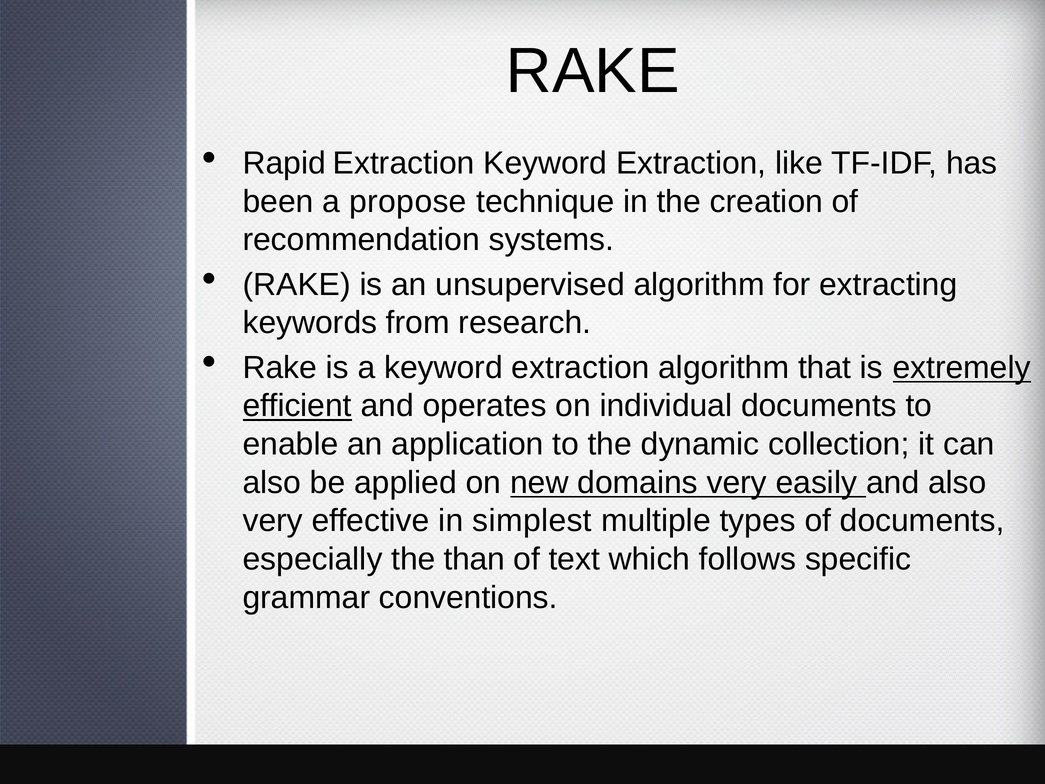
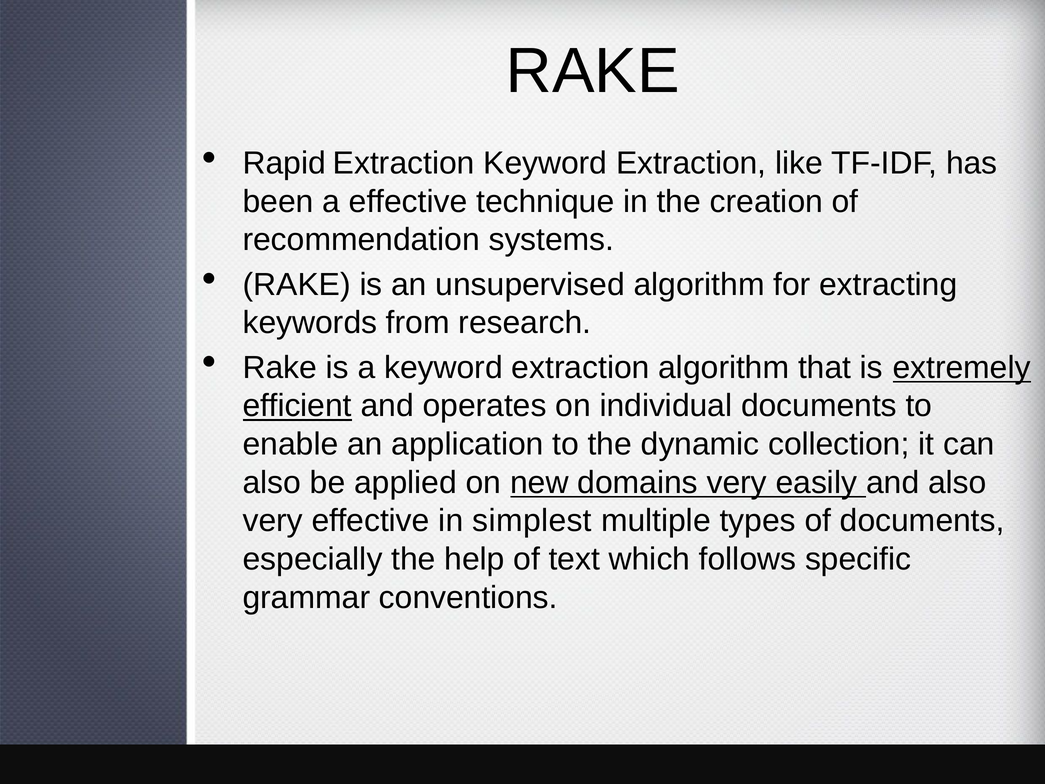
a propose: propose -> effective (408, 202)
than: than -> help (474, 559)
